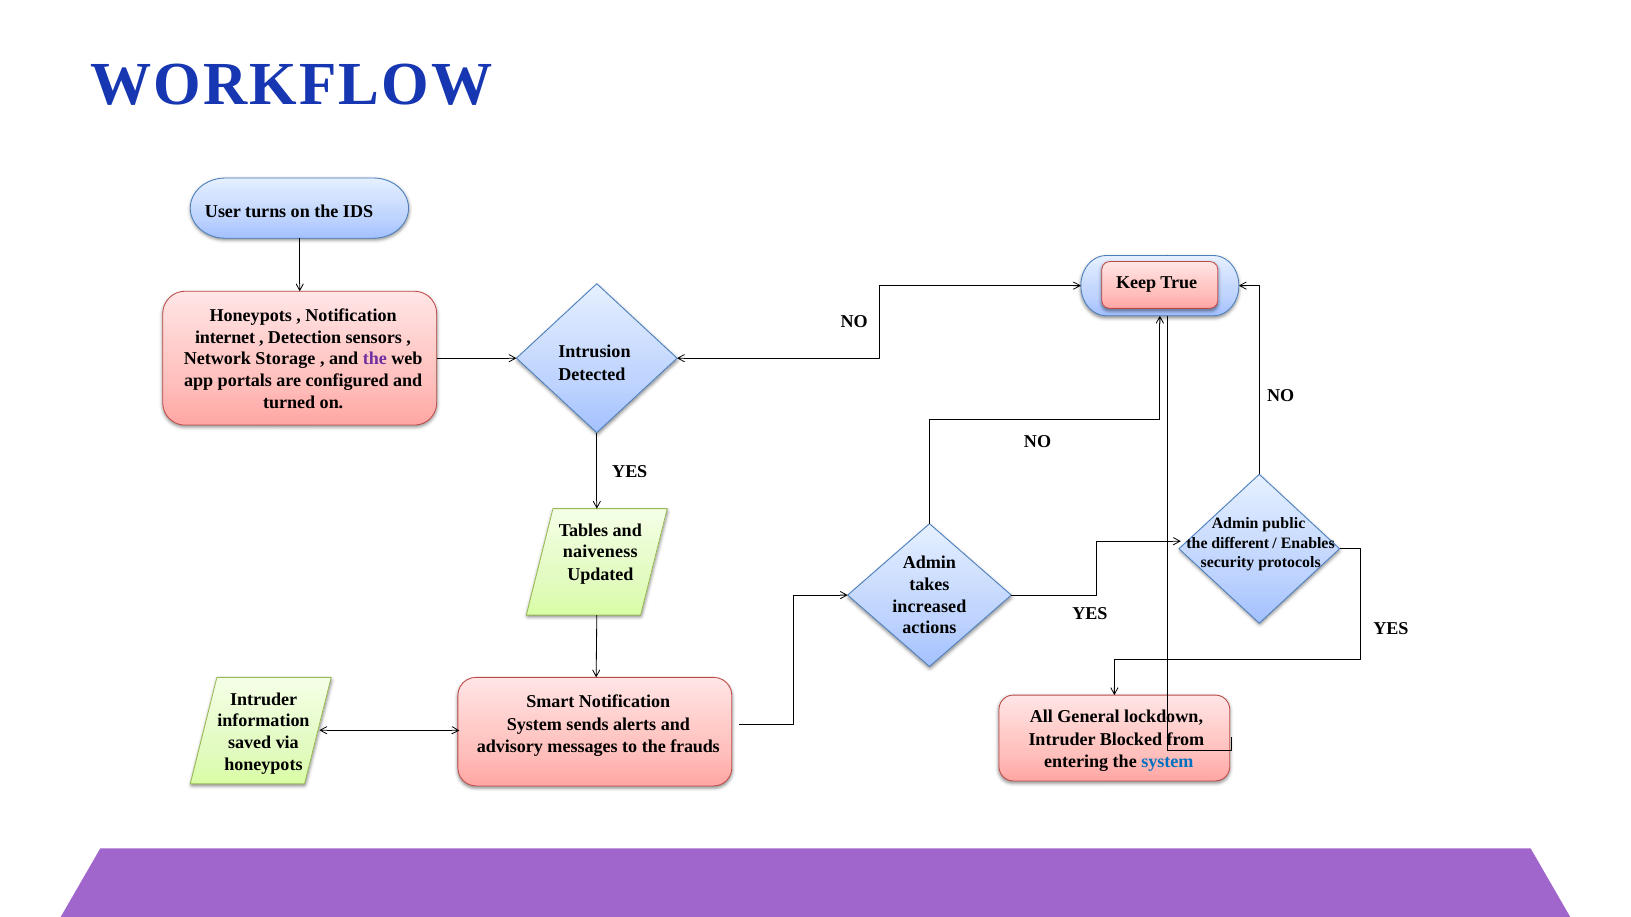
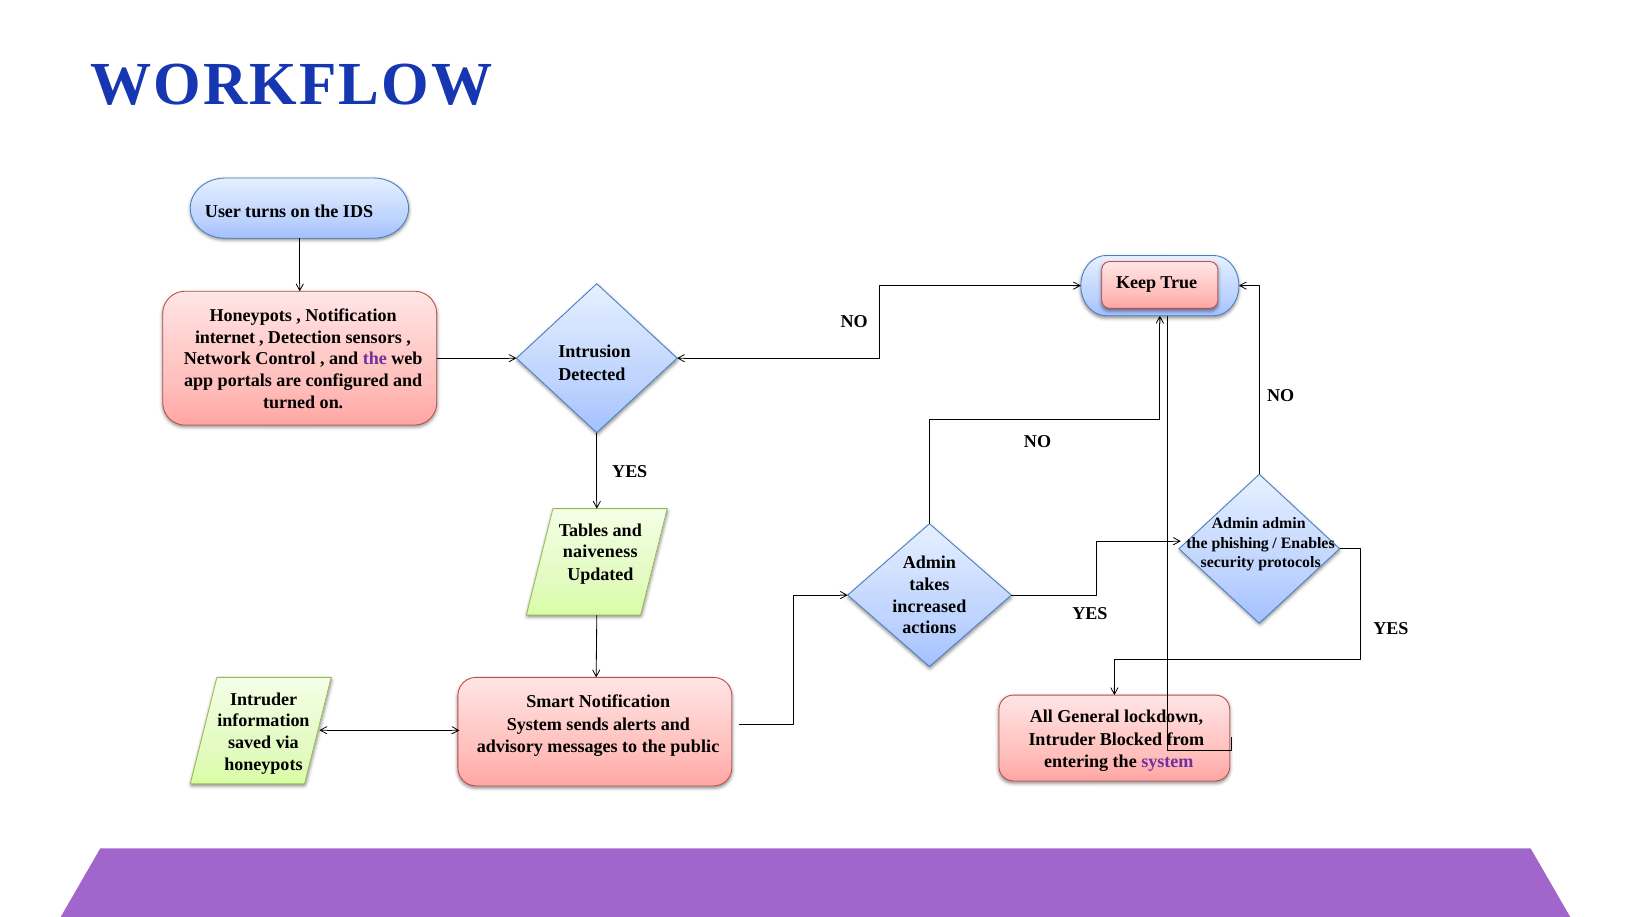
Storage: Storage -> Control (286, 359)
Admin public: public -> admin (1284, 524)
different: different -> phishing (1240, 544)
frauds: frauds -> public (695, 746)
system colour: blue -> purple (1167, 762)
